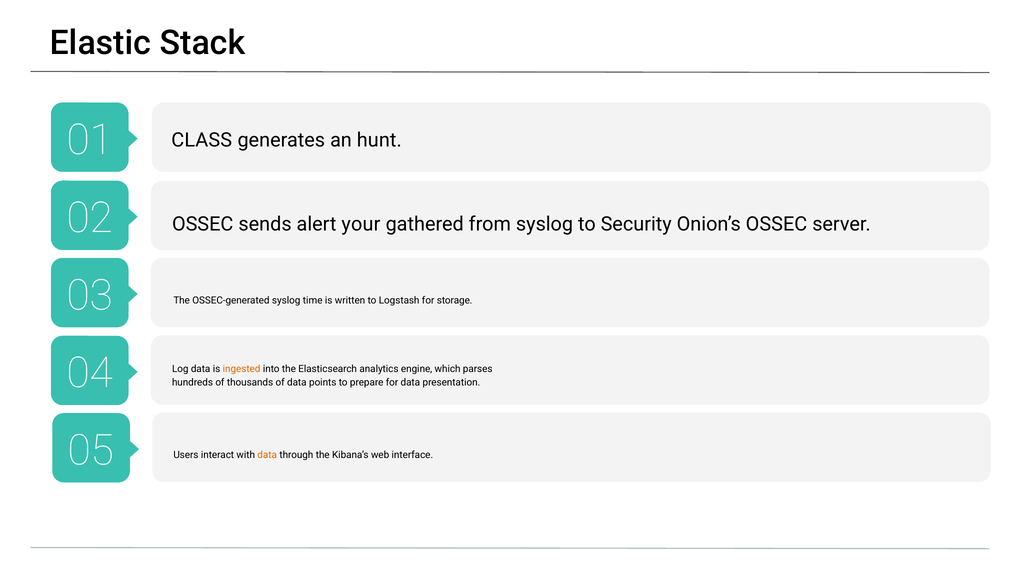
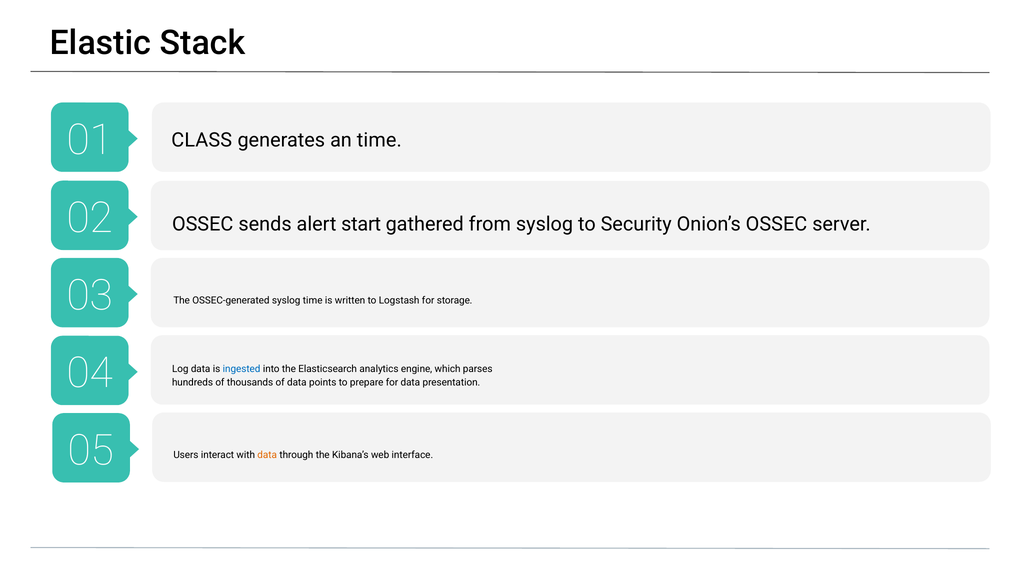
an hunt: hunt -> time (379, 140)
your: your -> start (361, 224)
ingested colour: orange -> blue (242, 369)
